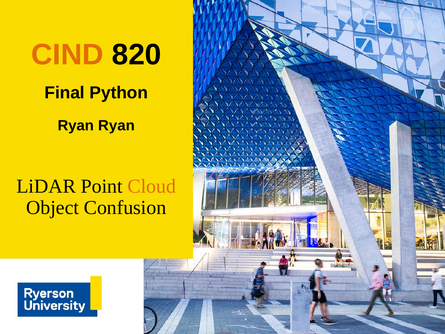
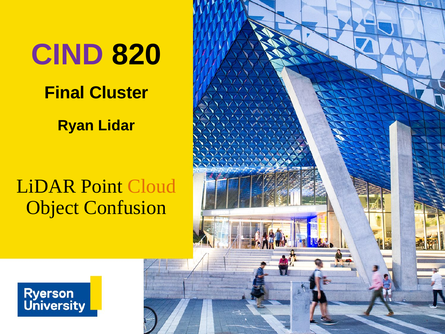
CIND colour: orange -> purple (67, 55)
Python: Python -> Cluster (119, 93)
Ryan Ryan: Ryan -> Lidar (116, 125)
